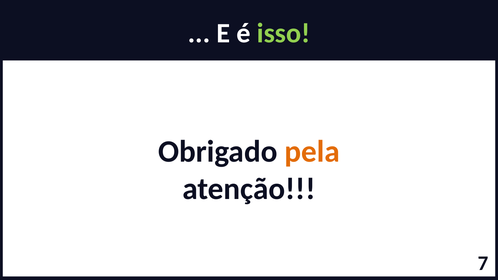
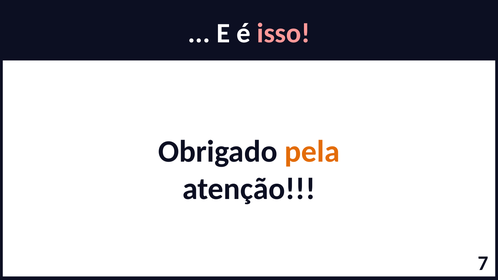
isso colour: light green -> pink (284, 33)
